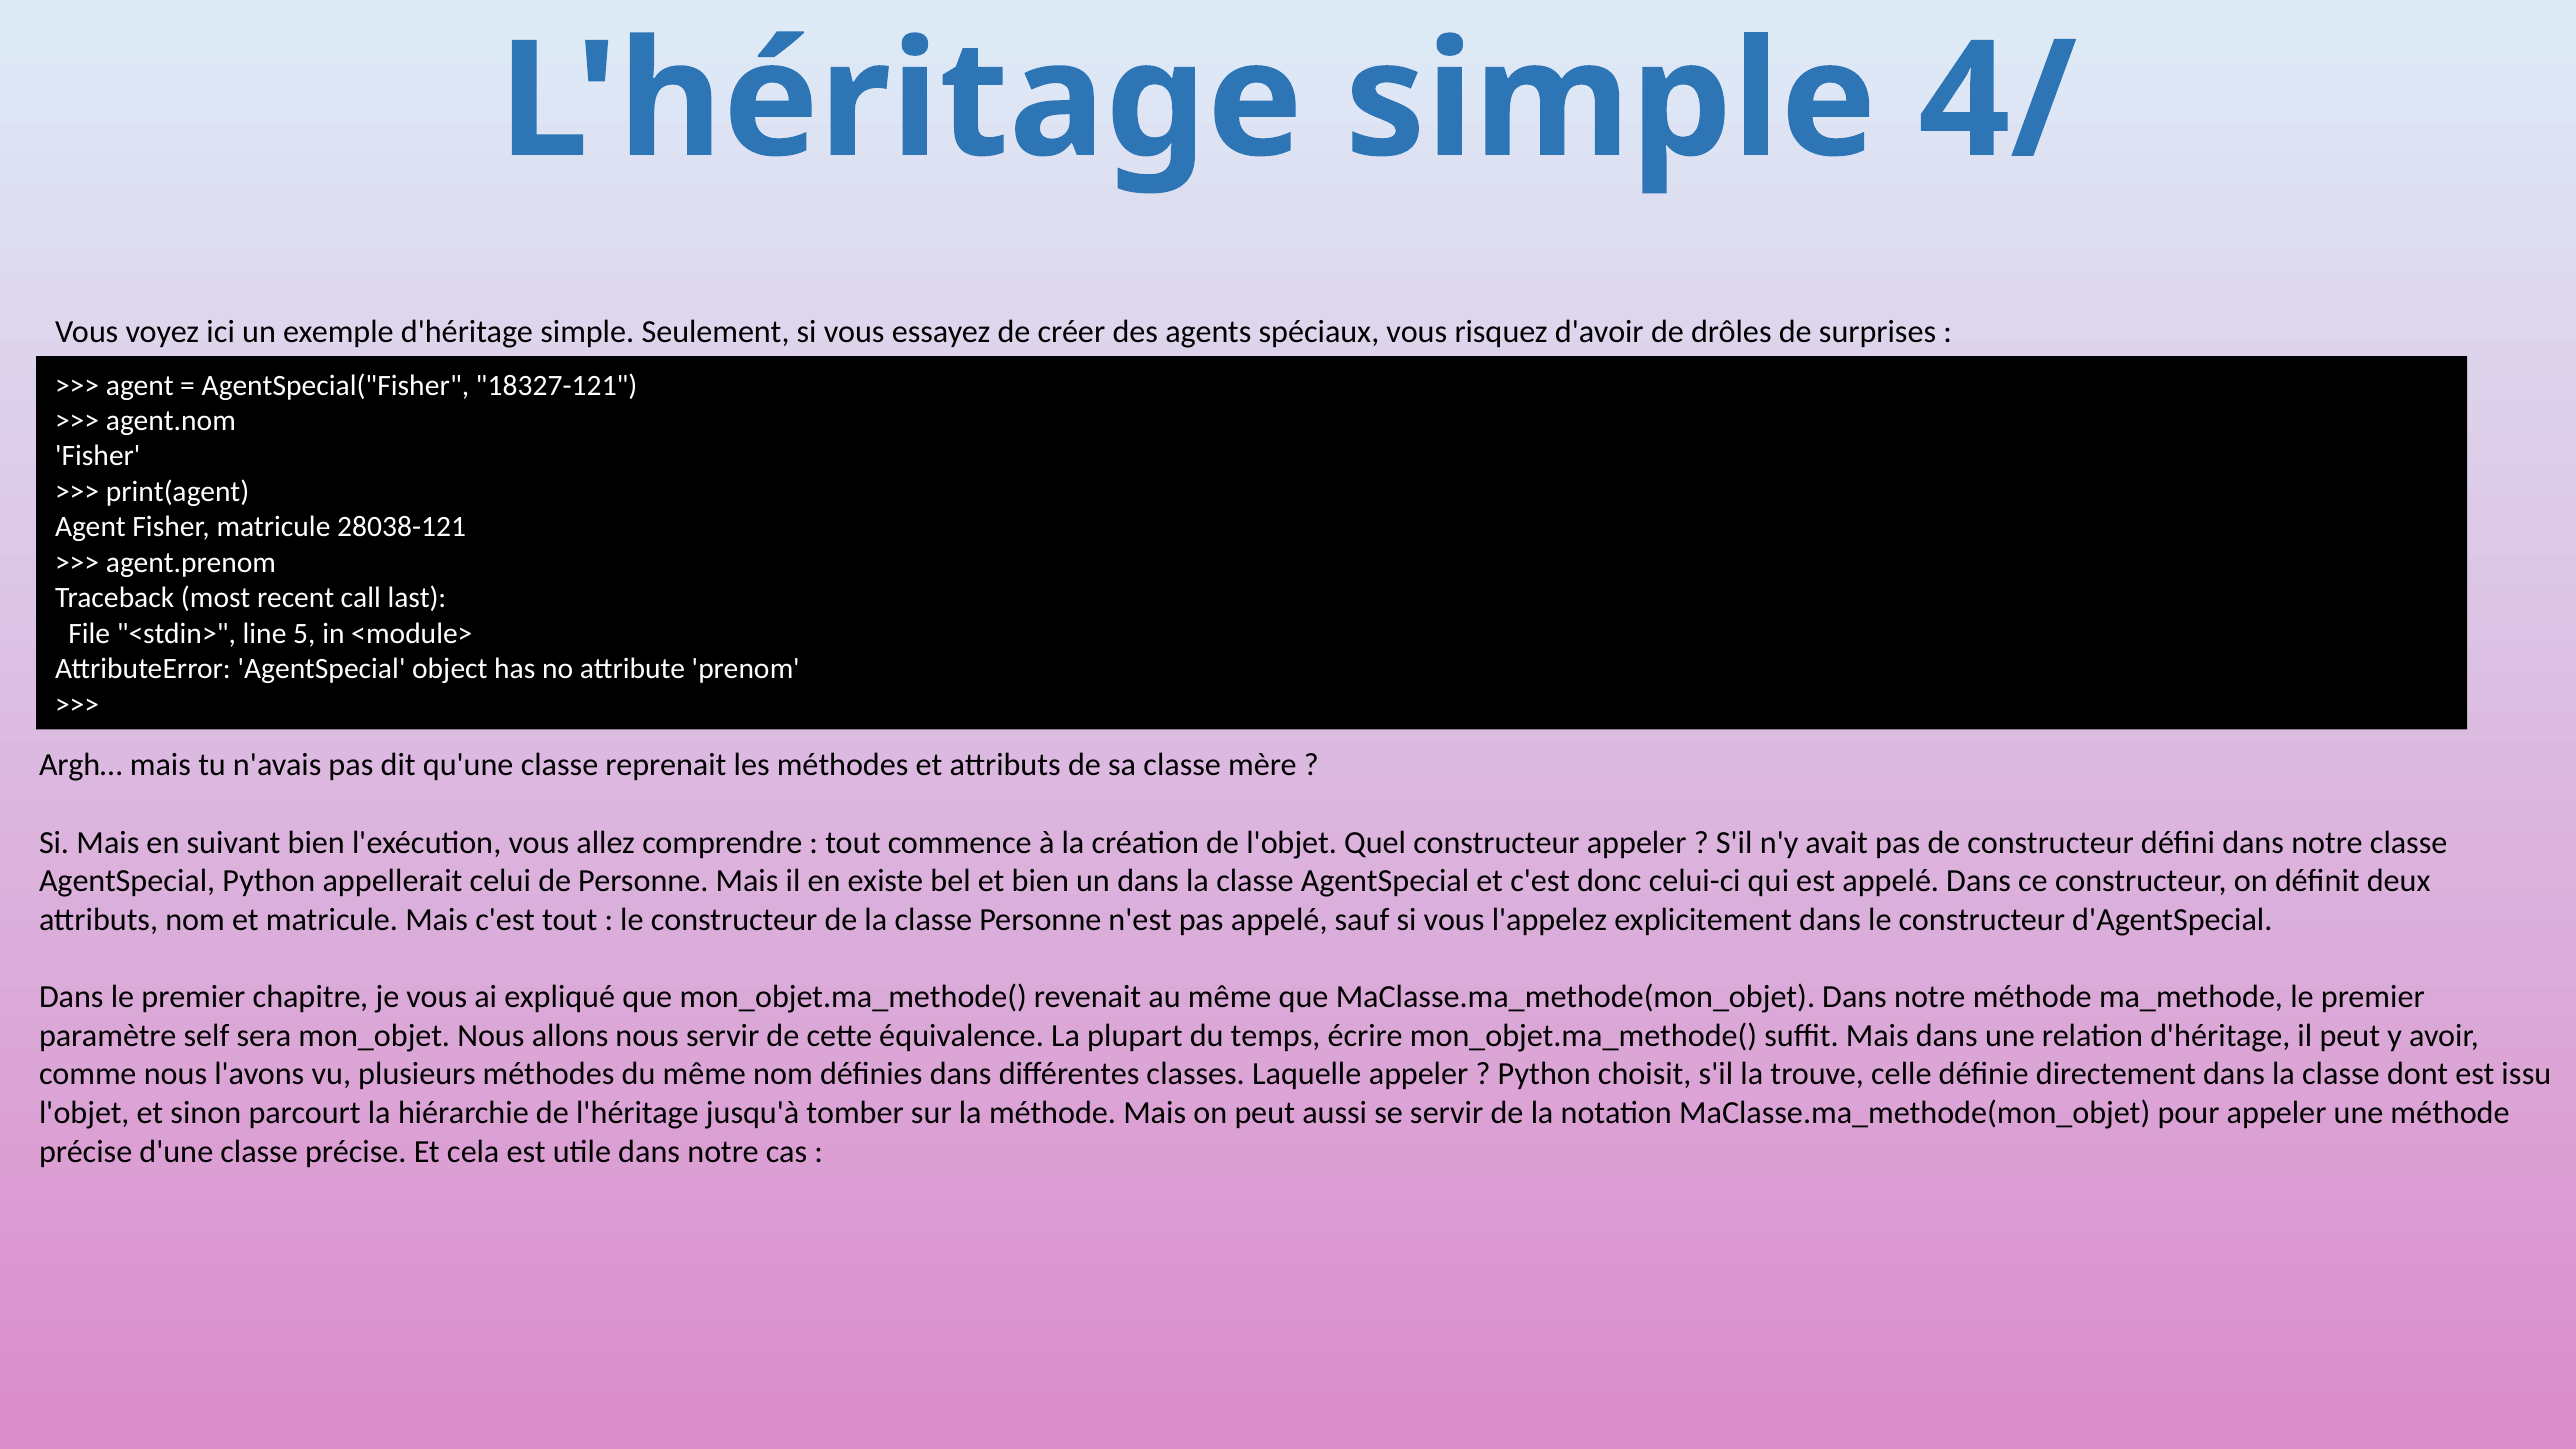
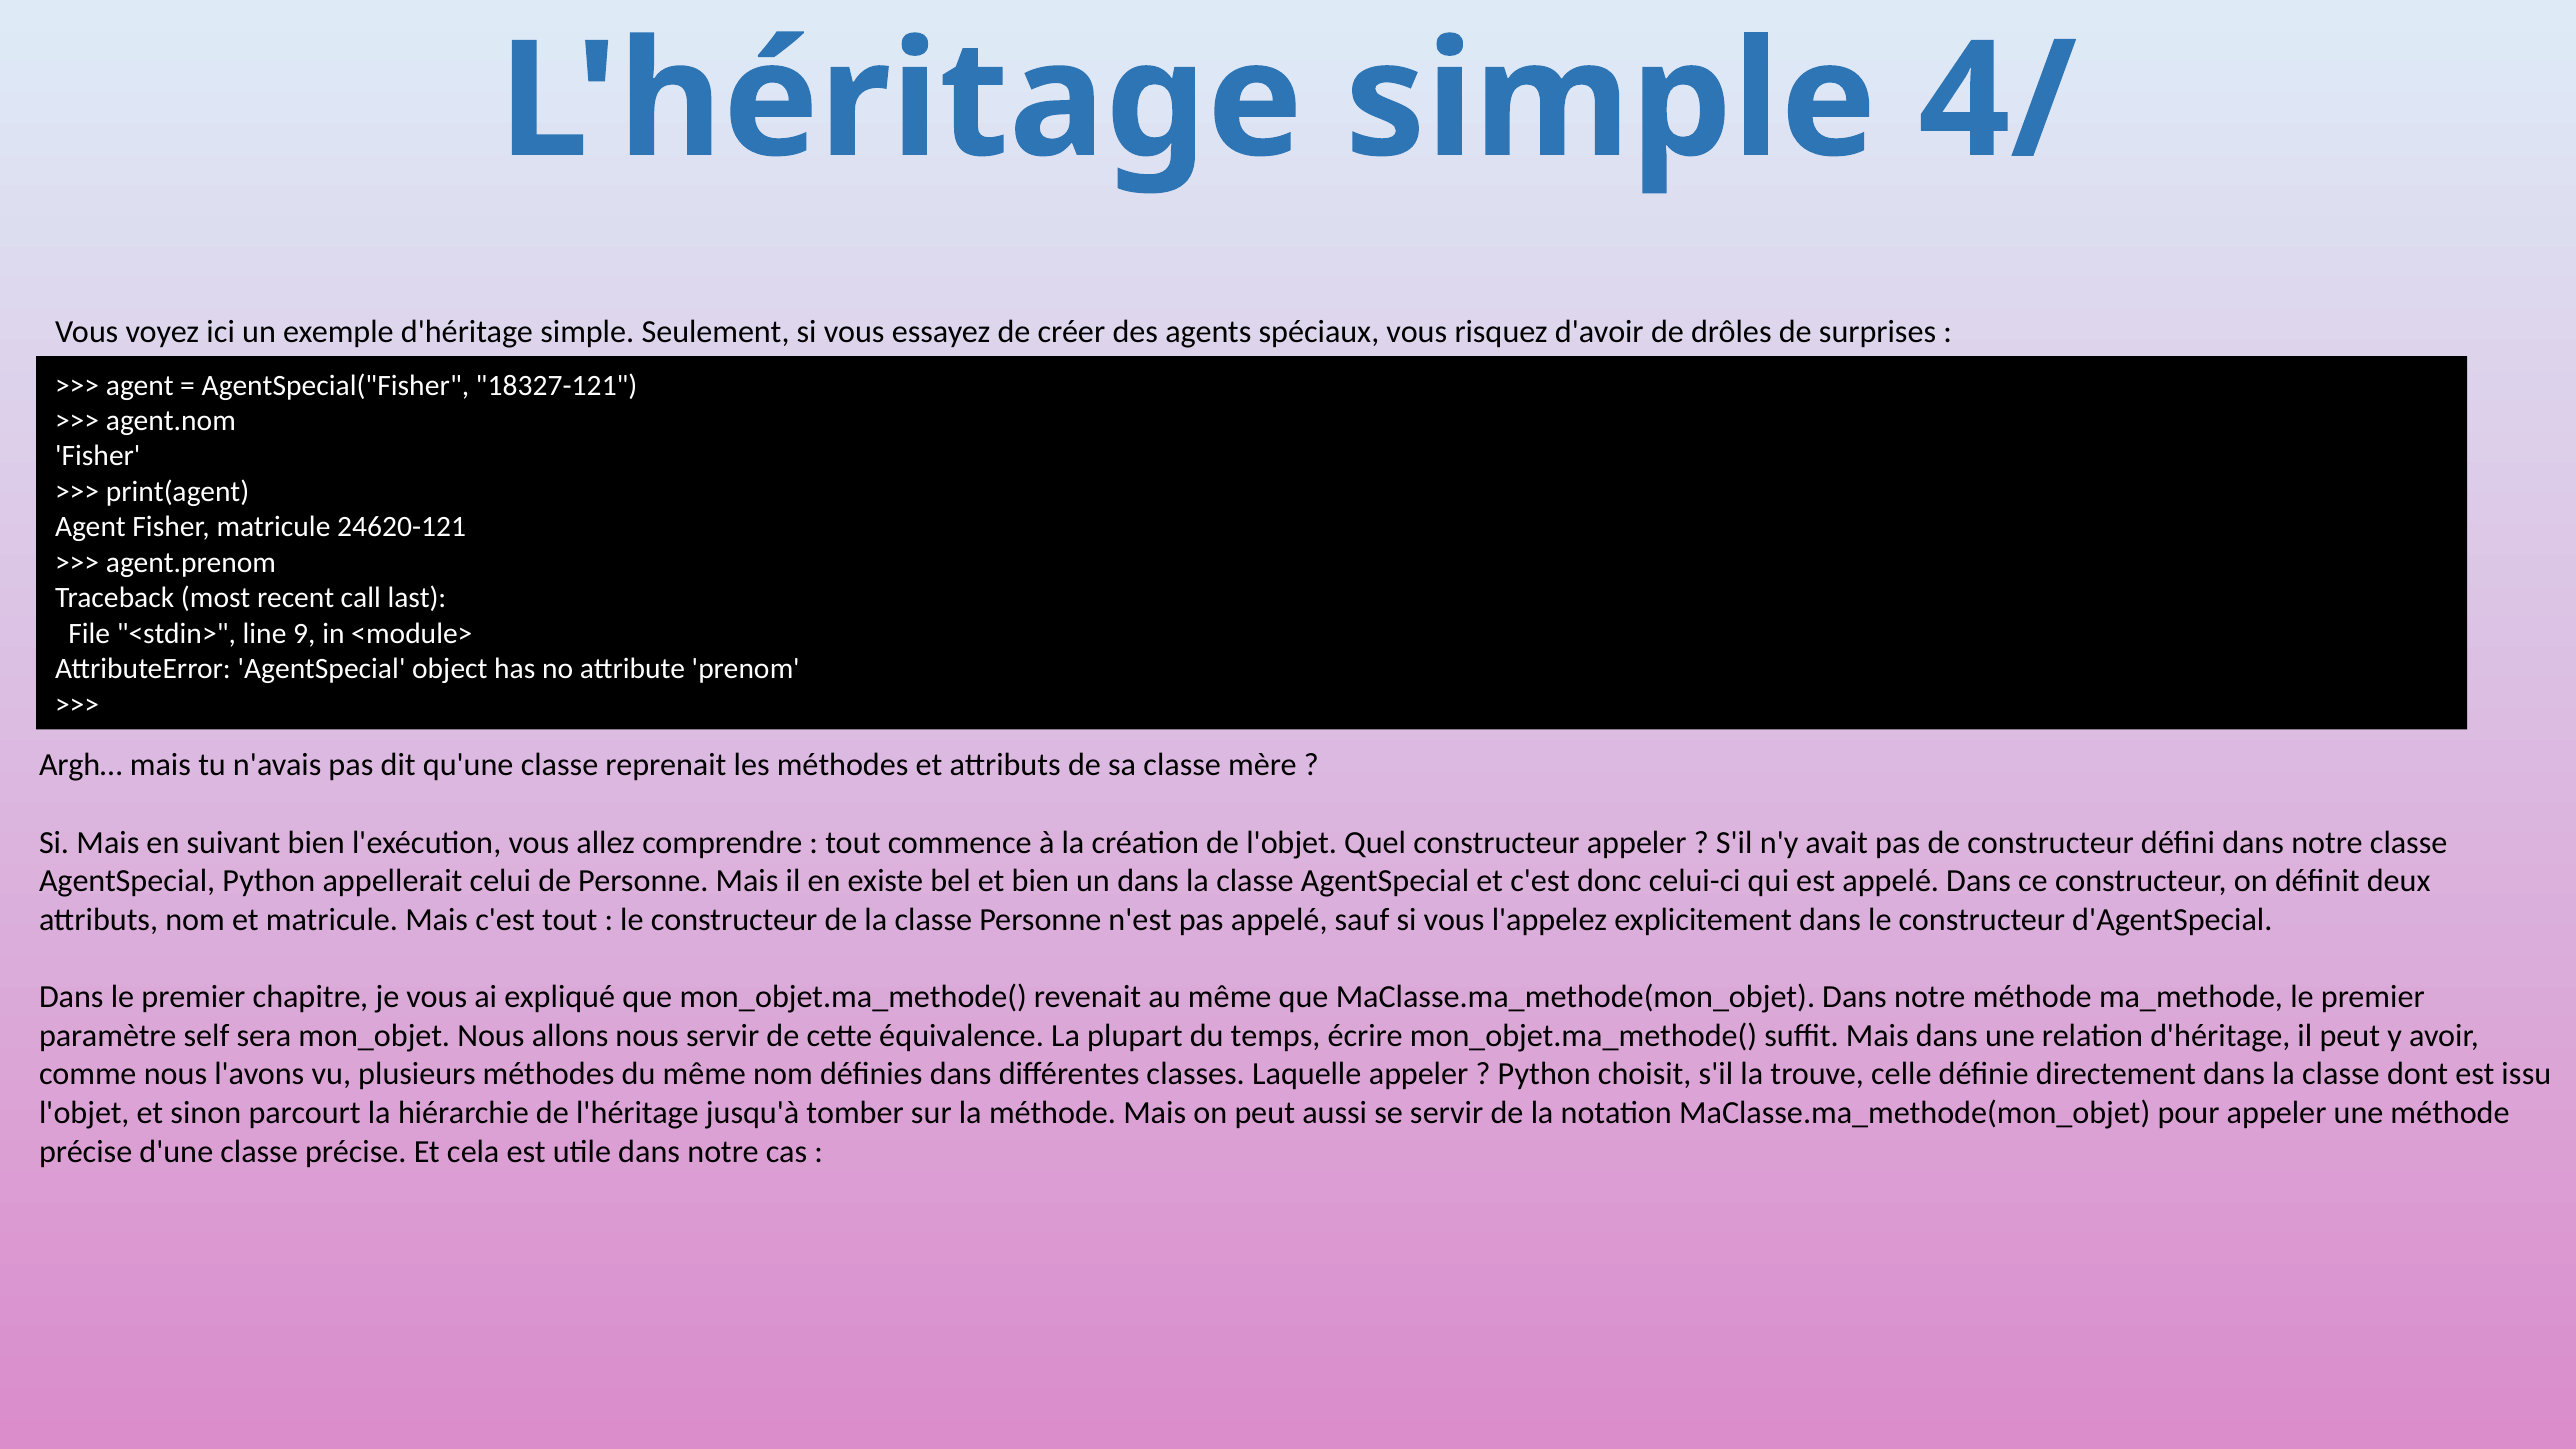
28038-121: 28038-121 -> 24620-121 (402, 527)
5: 5 -> 9 (304, 633)
